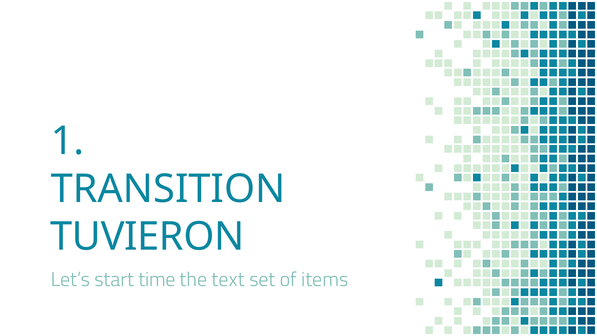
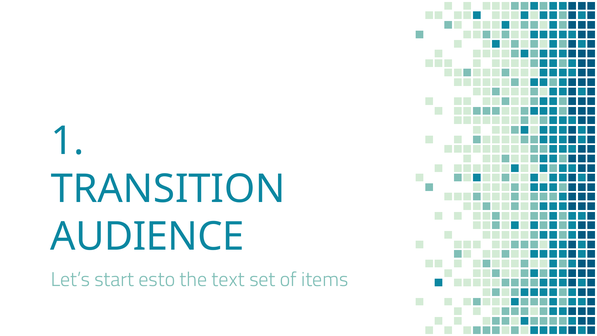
TUVIERON: TUVIERON -> AUDIENCE (147, 237)
time: time -> esto (157, 279)
